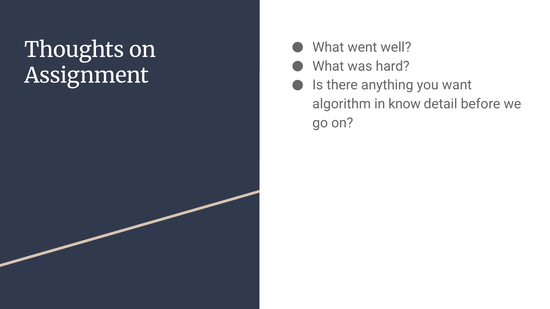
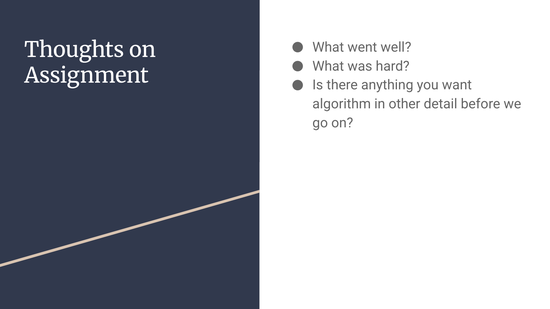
know: know -> other (404, 104)
